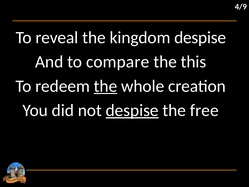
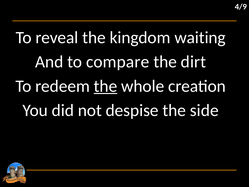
kingdom despise: despise -> waiting (200, 38)
this: this -> dirt (193, 62)
despise underline: present -> none (132, 110)
free: free -> side (204, 110)
